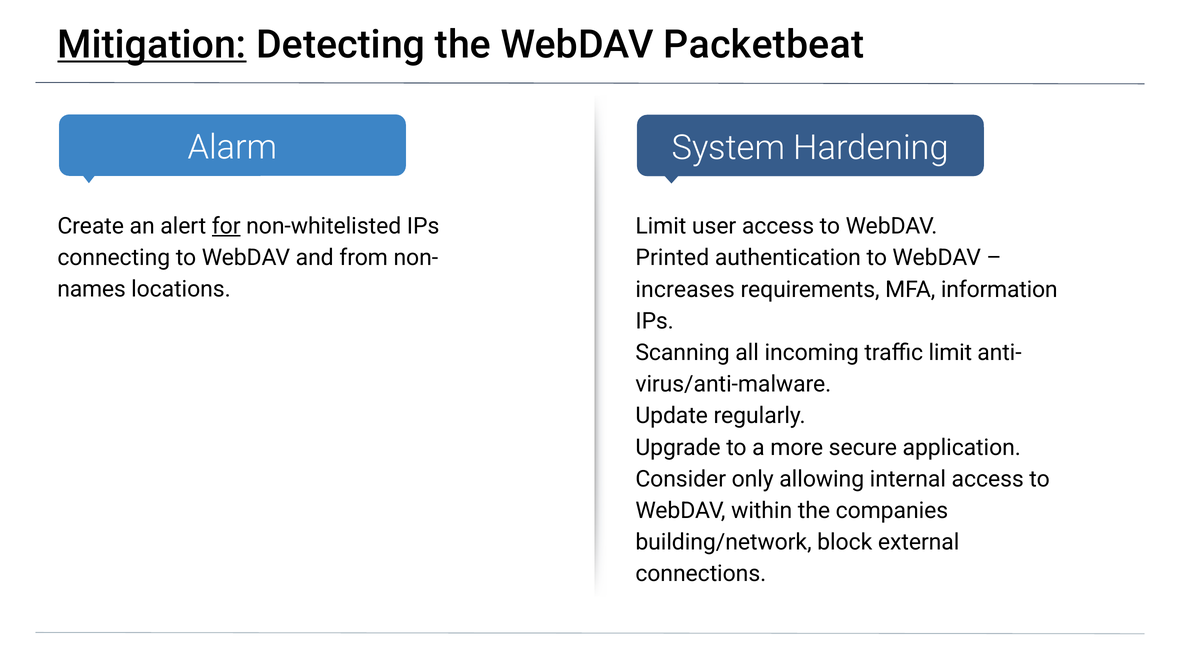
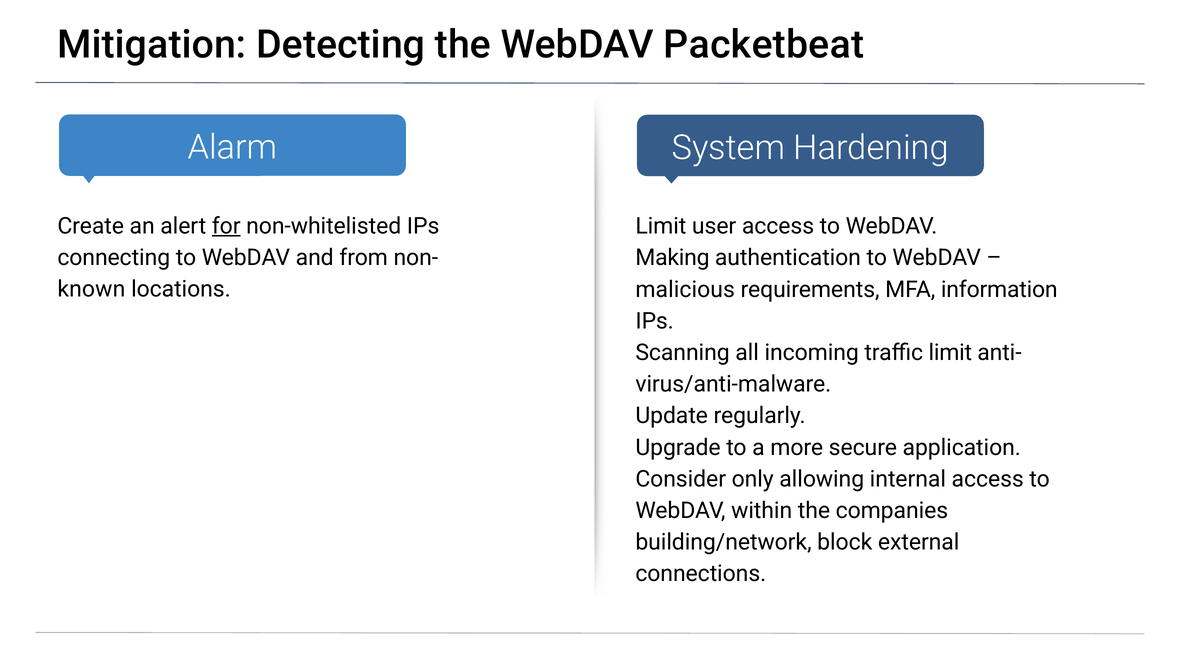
Mitigation underline: present -> none (152, 45)
Printed: Printed -> Making (672, 258)
names: names -> known (91, 290)
increases: increases -> malicious (685, 290)
